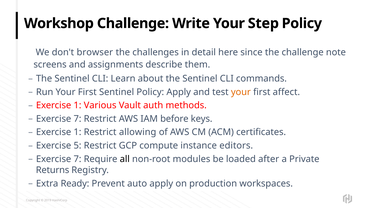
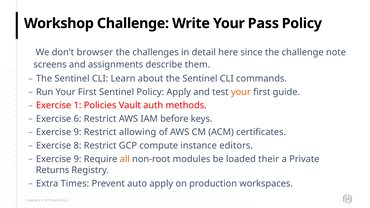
Step: Step -> Pass (263, 23)
affect: affect -> guide (286, 92)
Various: Various -> Policies (100, 105)
7: 7 -> 6 (77, 119)
1: 1 -> 9 (77, 132)
5: 5 -> 8 (77, 146)
7: 7 -> 9 (77, 159)
all colour: black -> orange (125, 159)
after: after -> their (269, 159)
Ready: Ready -> Times (75, 184)
